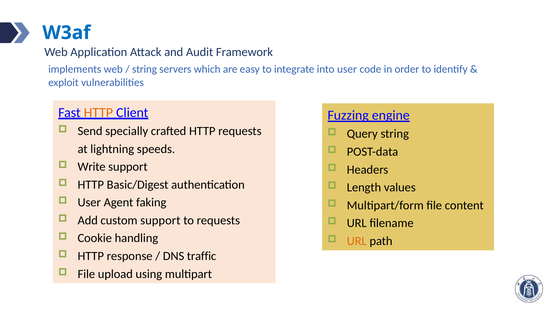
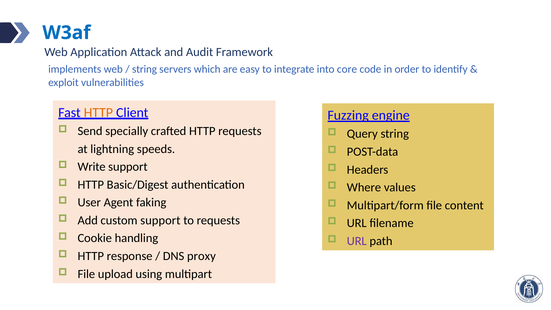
into user: user -> core (347, 69)
Length: Length -> Where (364, 187)
URL colour: orange -> purple (357, 241)
traffic: traffic -> proxy (201, 256)
